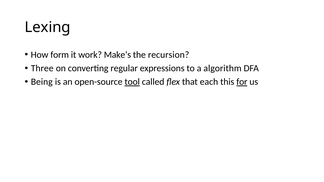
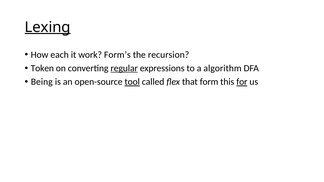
Lexing underline: none -> present (48, 27)
form: form -> each (60, 55)
Make’s: Make’s -> Form’s (117, 55)
Three: Three -> Token (42, 68)
regular underline: none -> present (124, 68)
each: each -> form (209, 82)
